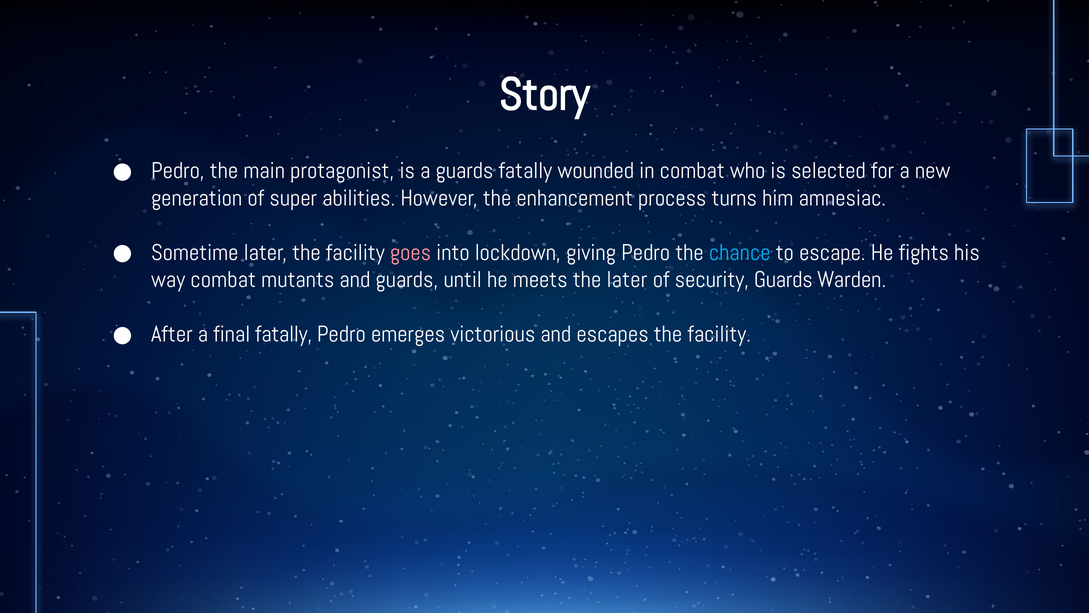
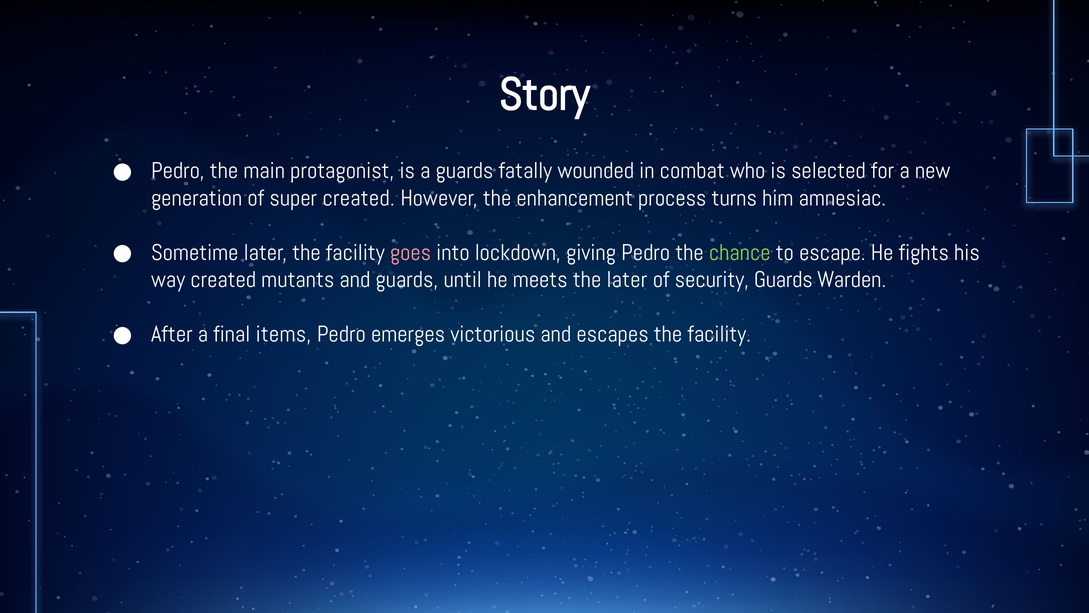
super abilities: abilities -> created (359, 198)
chance colour: light blue -> light green (740, 253)
way combat: combat -> created (223, 280)
final fatally: fatally -> items (283, 334)
